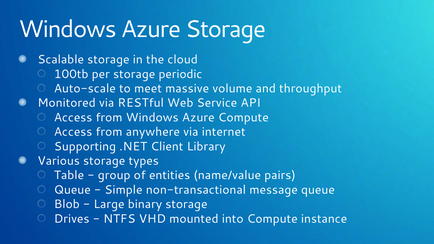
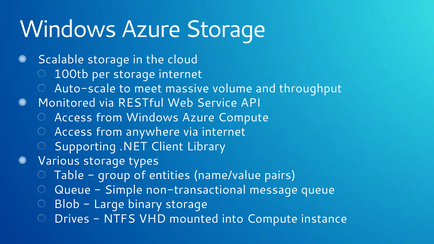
storage periodic: periodic -> internet (180, 74)
